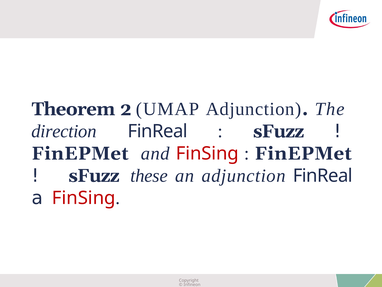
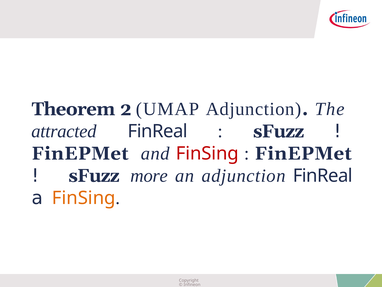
direction: direction -> attracted (64, 131)
these: these -> more (149, 175)
FinSing colour: red -> orange (84, 198)
